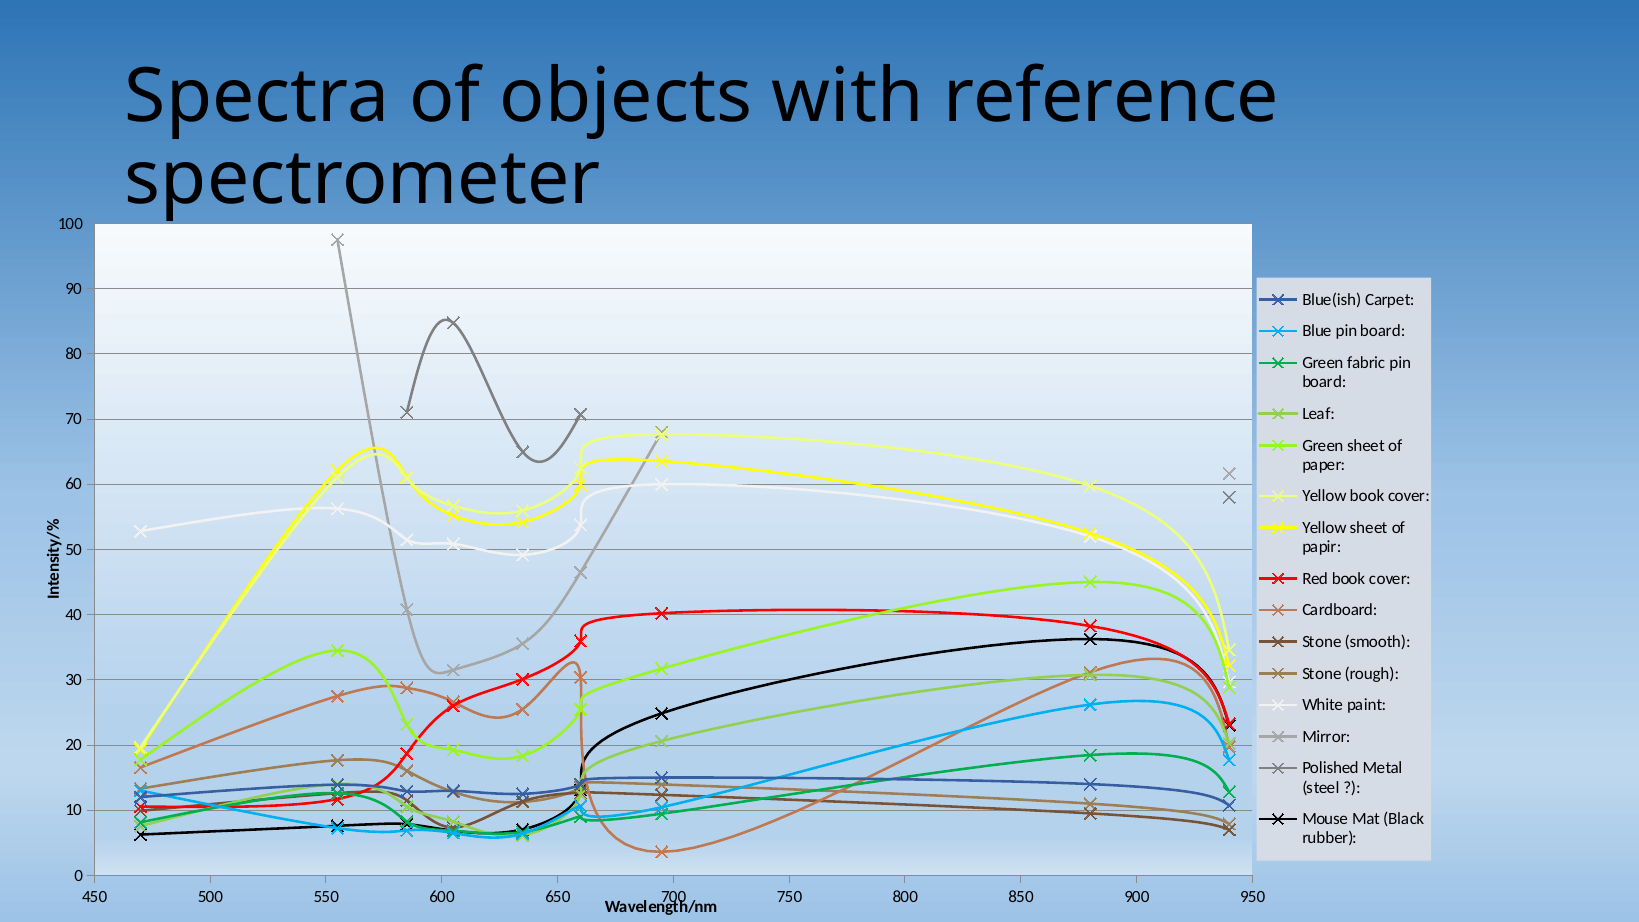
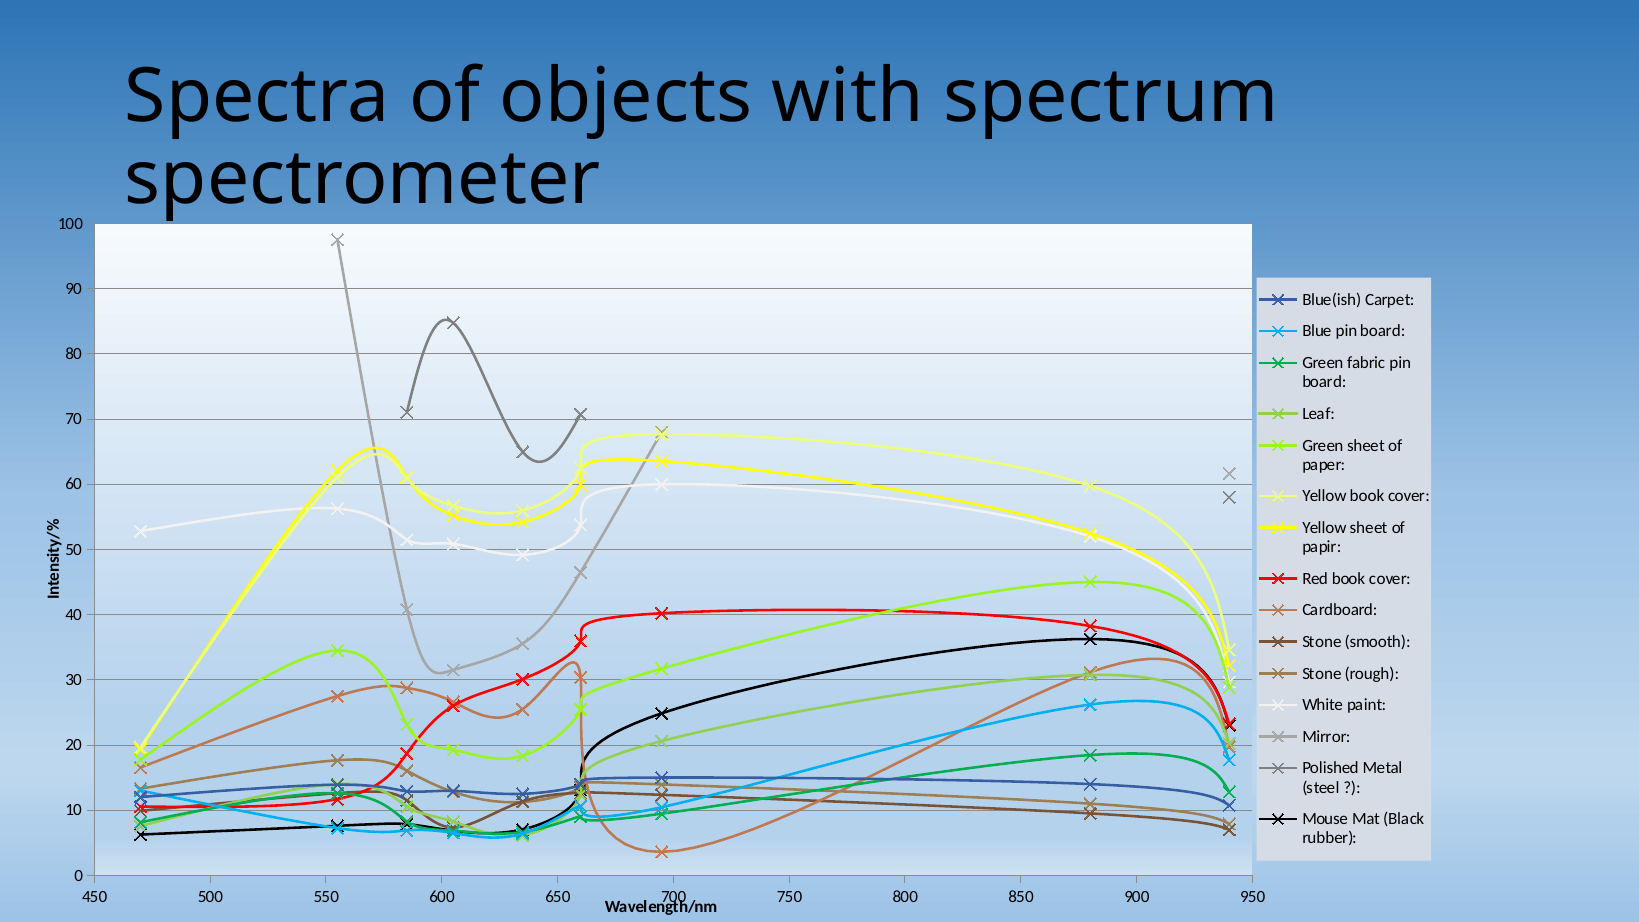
reference: reference -> spectrum (1111, 97)
